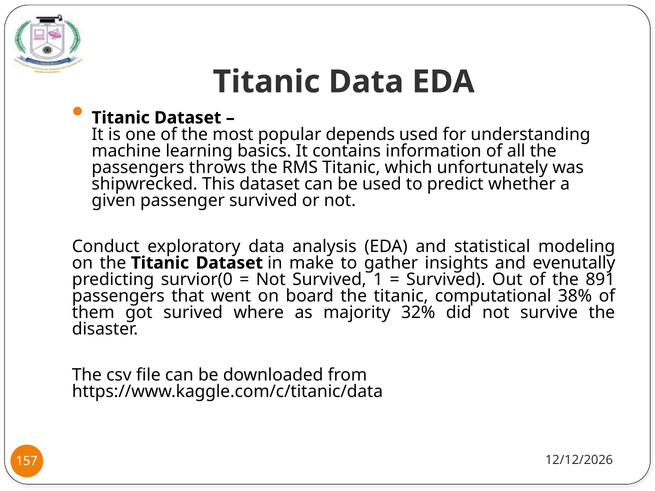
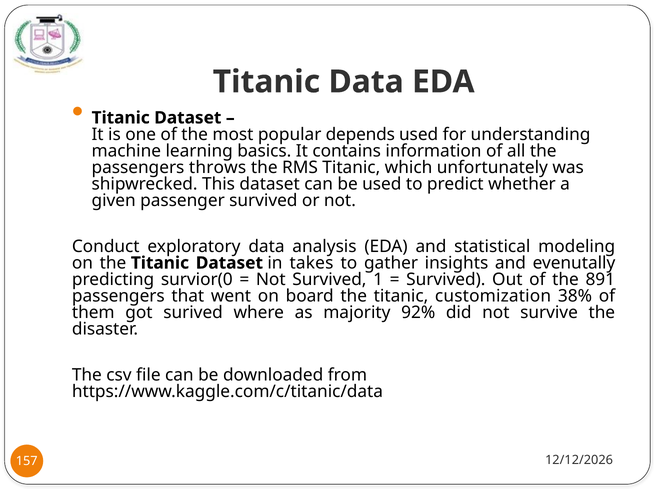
make: make -> takes (311, 263)
computational: computational -> customization (493, 296)
32%: 32% -> 92% (418, 313)
